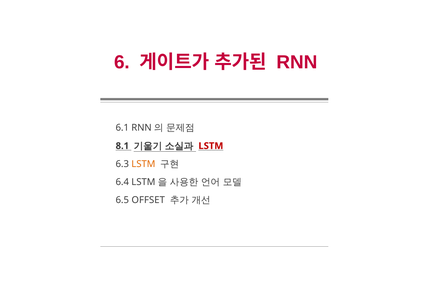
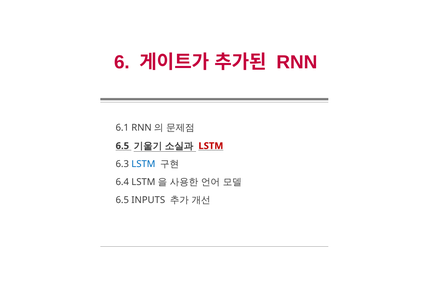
8.1: 8.1 -> 6.5 (122, 146)
LSTM colour: orange -> blue (143, 164)
OFFSET: OFFSET -> INPUTS (148, 200)
